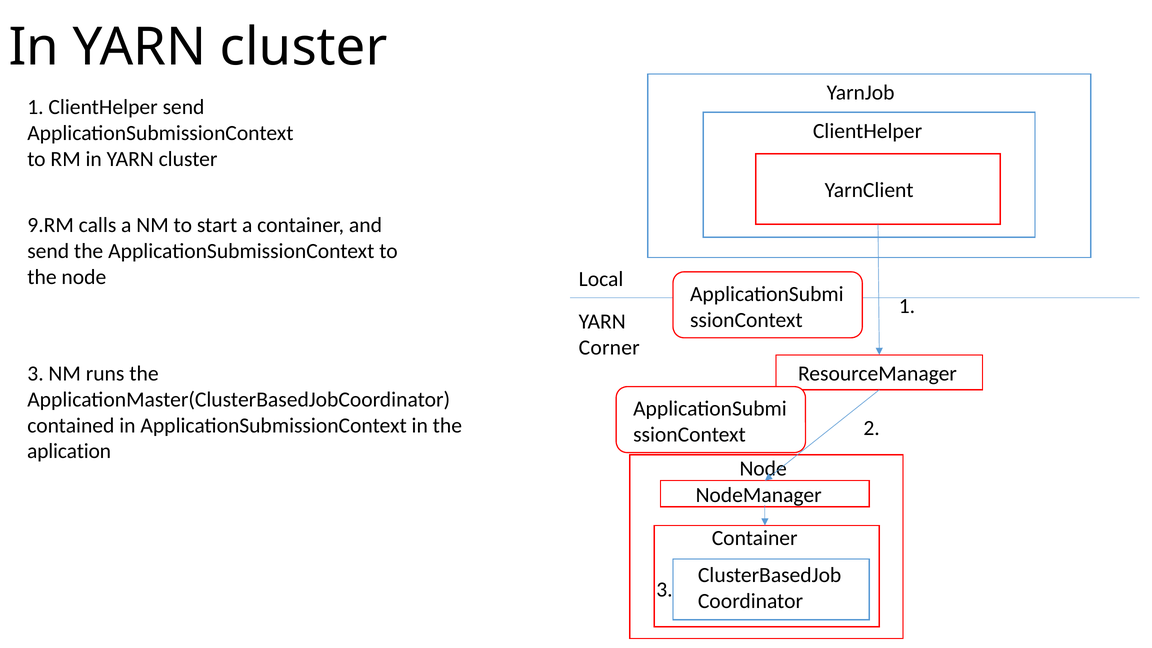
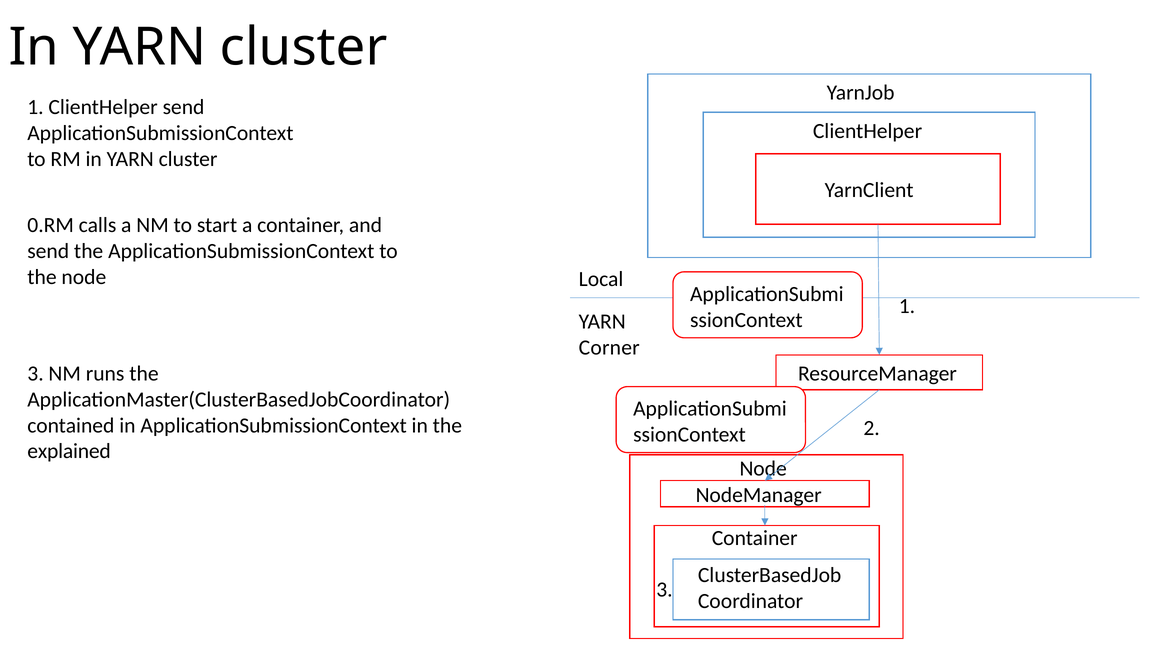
9.RM: 9.RM -> 0.RM (51, 225)
aplication: aplication -> explained (69, 451)
